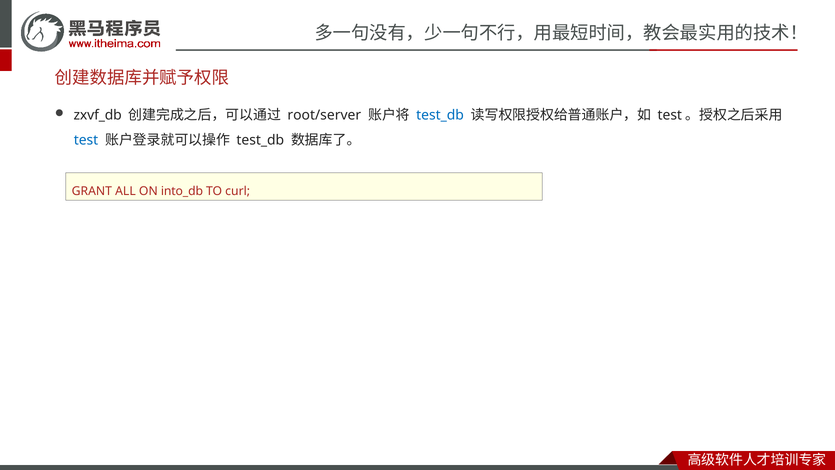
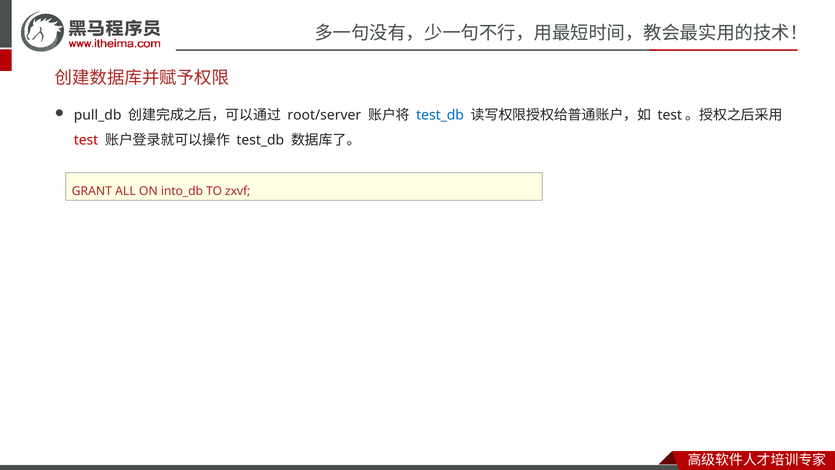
zxvf_db: zxvf_db -> pull_db (98, 115)
test colour: blue -> red (86, 140)
curl: curl -> zxvf (238, 191)
